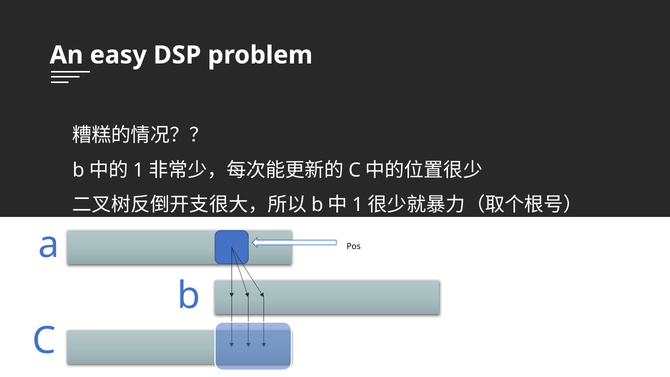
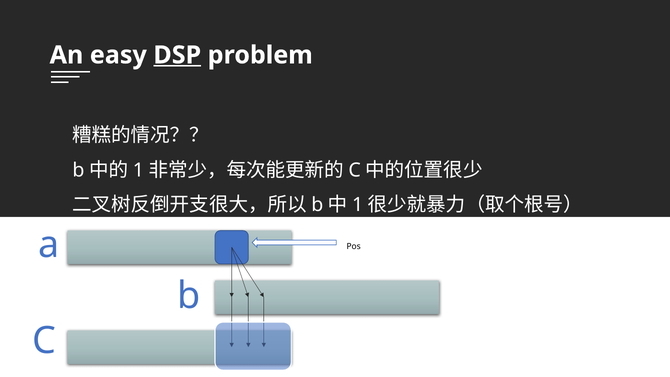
DSP underline: none -> present (177, 55)
